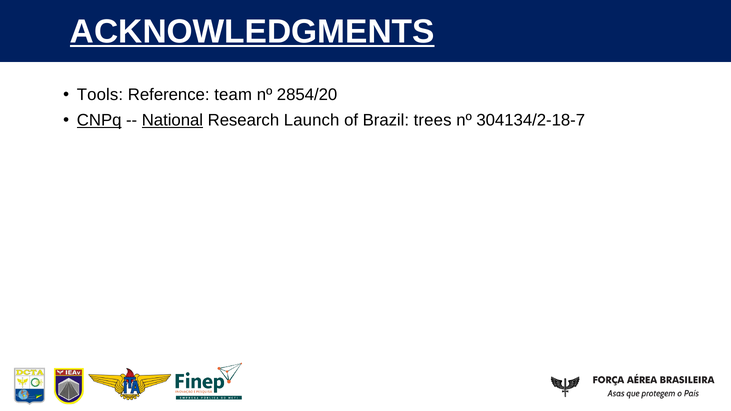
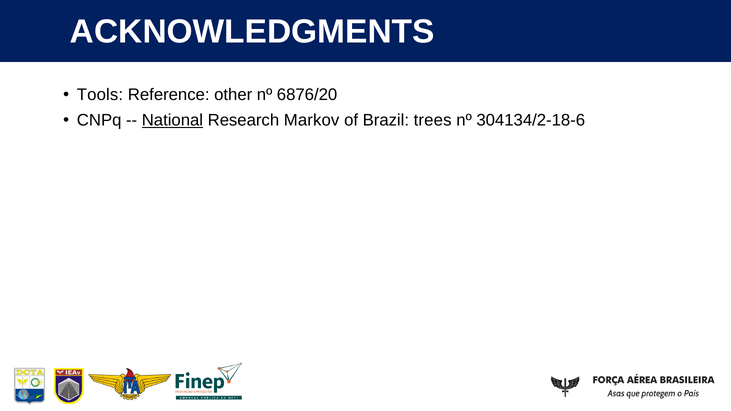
ACKNOWLEDGMENTS underline: present -> none (252, 32)
team: team -> other (233, 95)
2854/20: 2854/20 -> 6876/20 (307, 95)
CNPq underline: present -> none (99, 121)
Launch: Launch -> Markov (312, 121)
304134/2-18-7: 304134/2-18-7 -> 304134/2-18-6 (531, 121)
